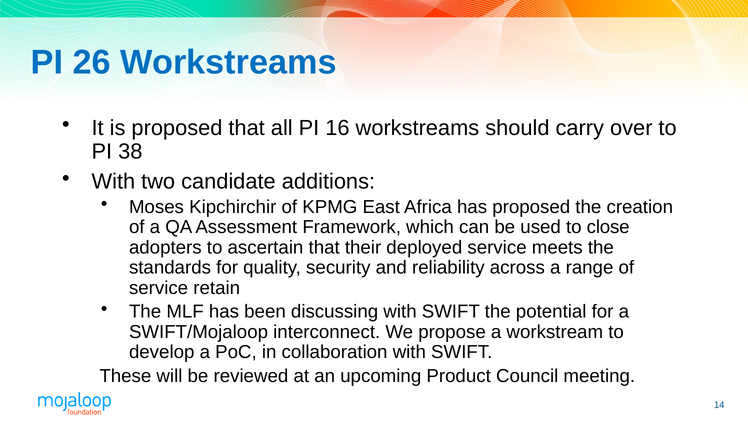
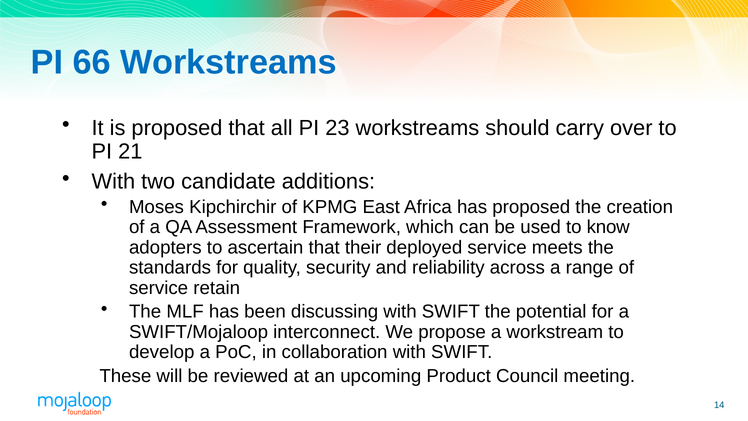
26: 26 -> 66 (92, 62)
16: 16 -> 23 (337, 128)
38: 38 -> 21 (130, 152)
close: close -> know (608, 227)
